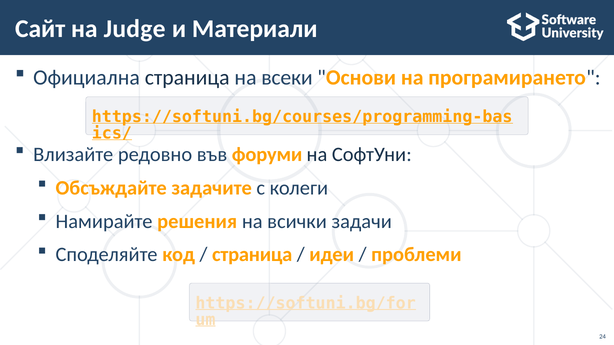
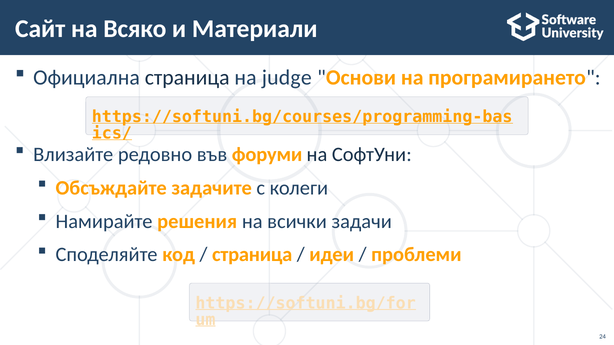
Judge: Judge -> Всяко (135, 29)
всеки: всеки -> judge (287, 78)
